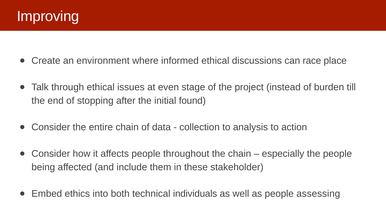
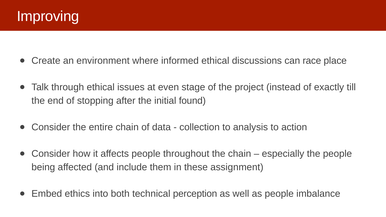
burden: burden -> exactly (329, 87)
stakeholder: stakeholder -> assignment (237, 167)
individuals: individuals -> perception (195, 194)
assessing: assessing -> imbalance (318, 194)
